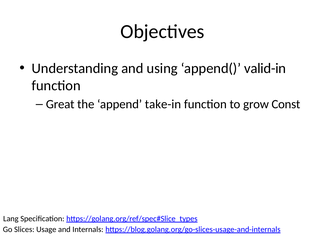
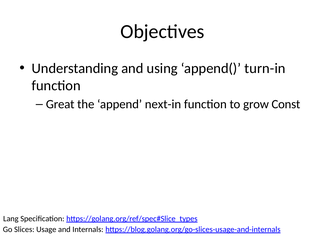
valid-in: valid-in -> turn-in (265, 68)
take-in: take-in -> next-in (163, 104)
